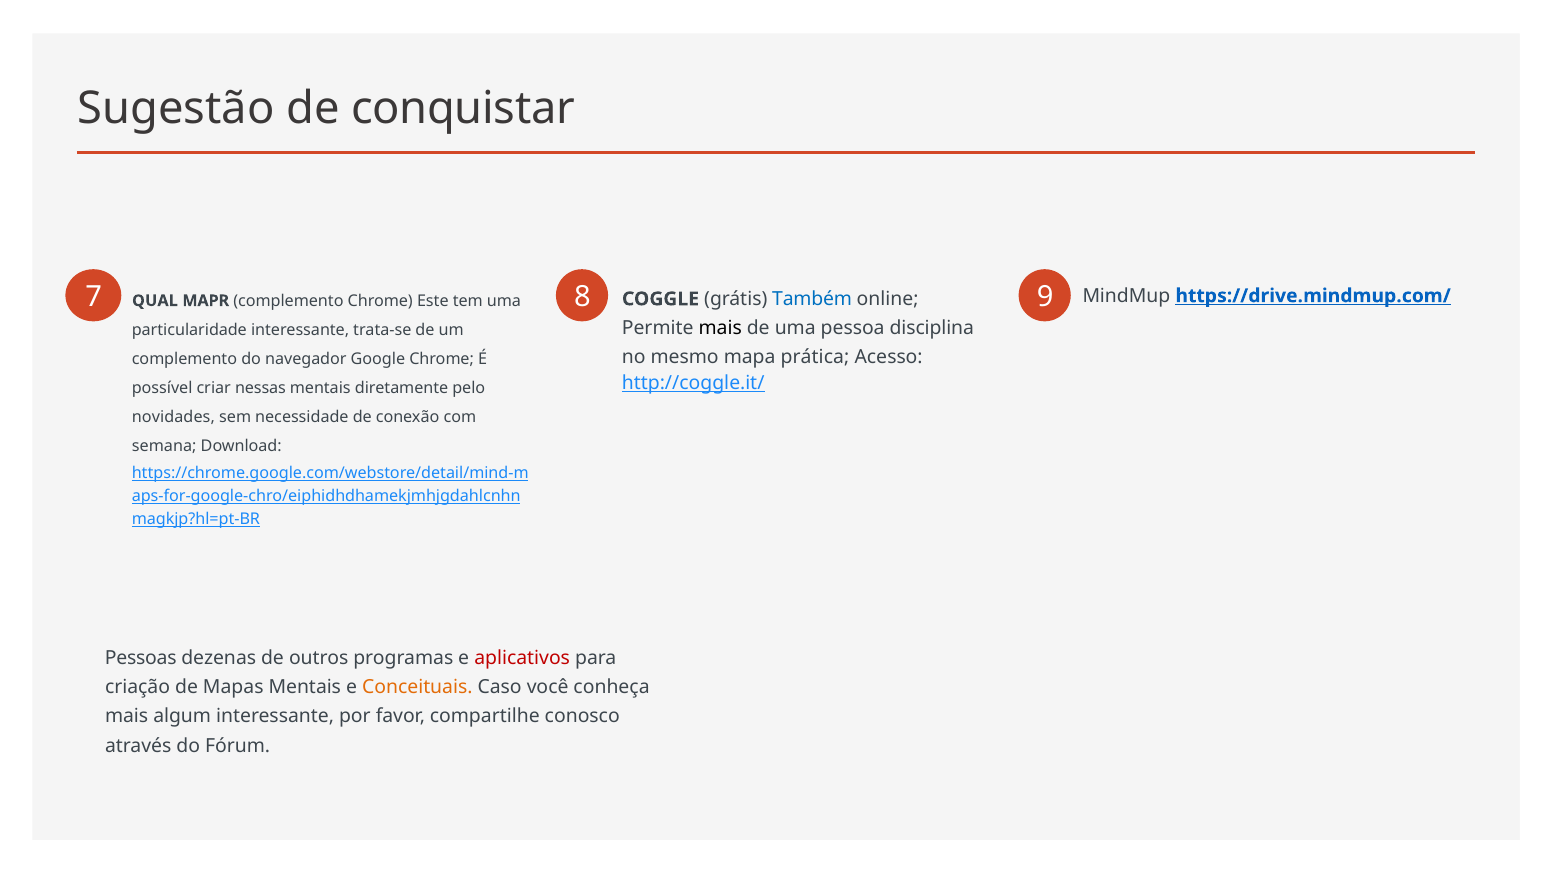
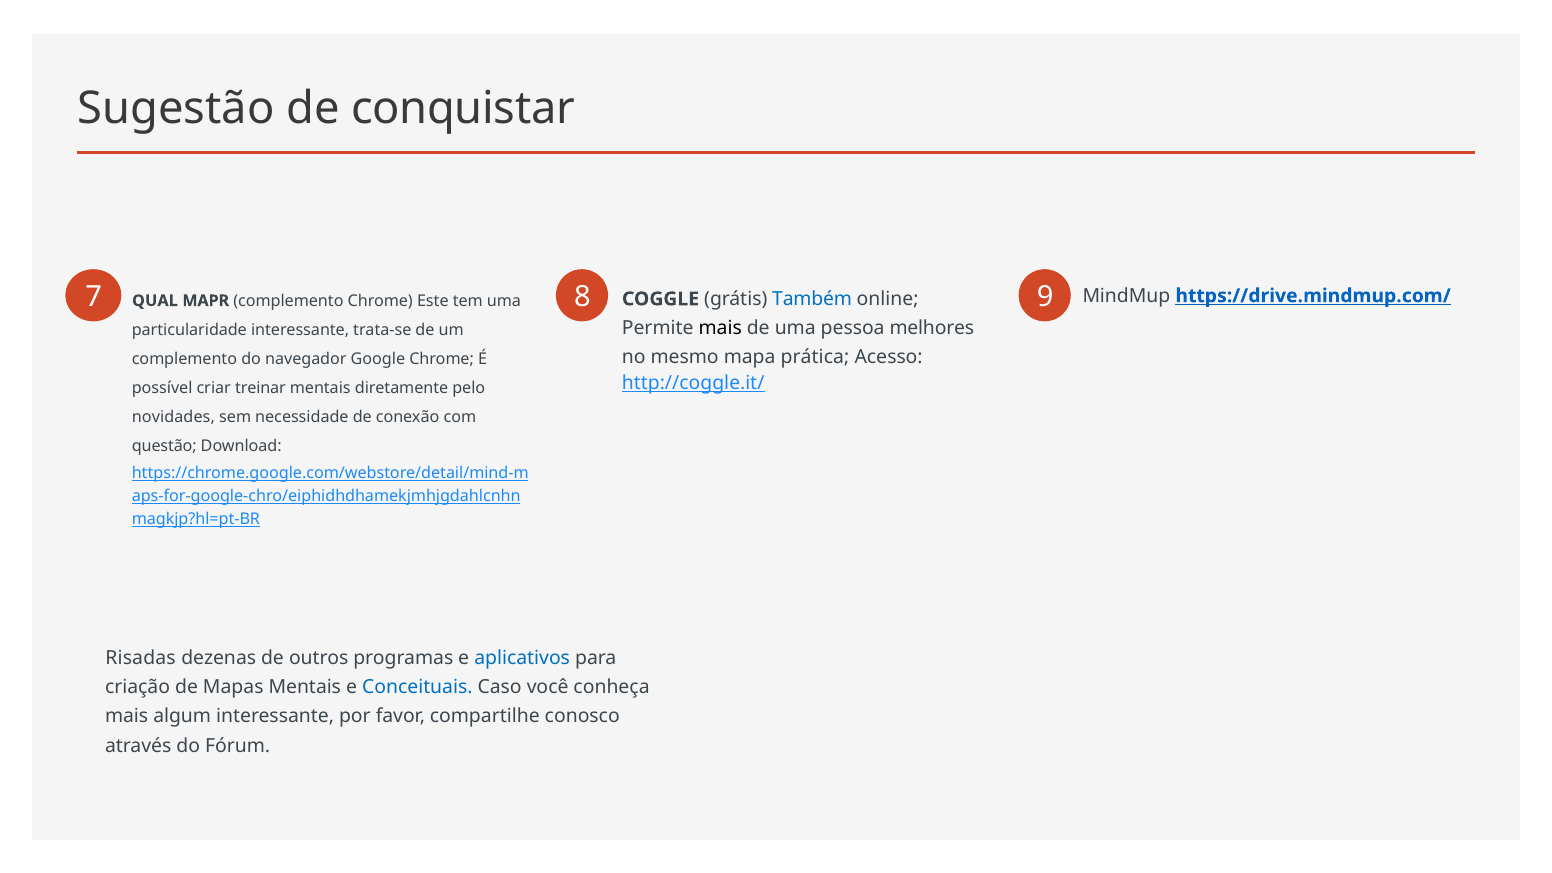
disciplina: disciplina -> melhores (932, 328)
nessas: nessas -> treinar (260, 388)
semana: semana -> questão (164, 446)
Pessoas: Pessoas -> Risadas (141, 658)
aplicativos colour: red -> blue (522, 658)
Conceituais colour: orange -> blue (417, 687)
